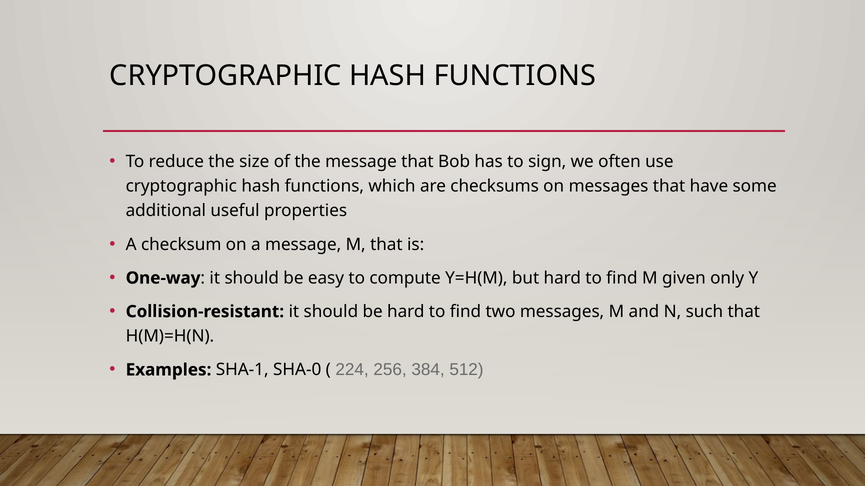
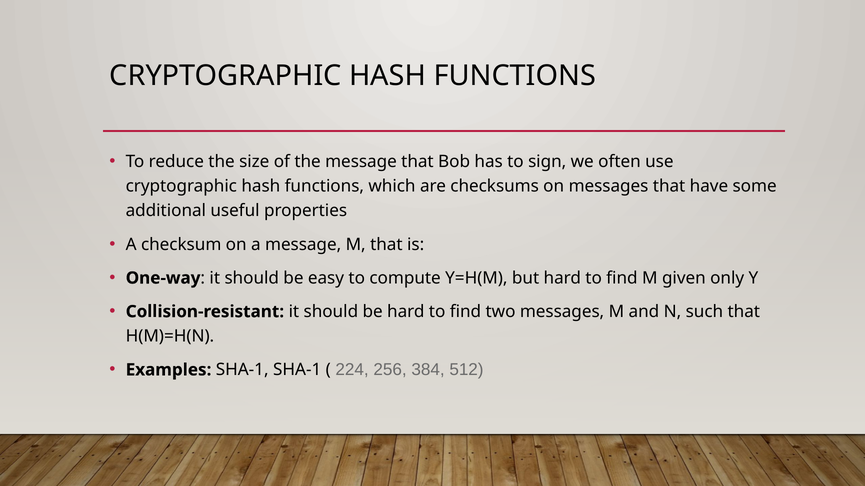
SHA-1 SHA-0: SHA-0 -> SHA-1 (297, 370)
